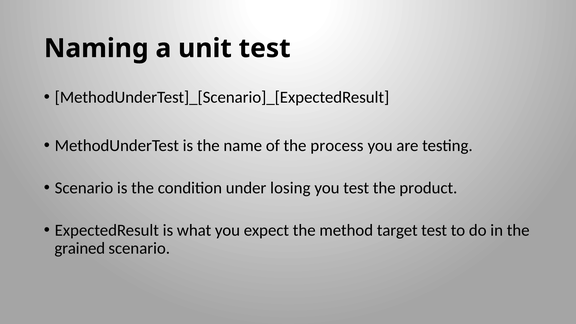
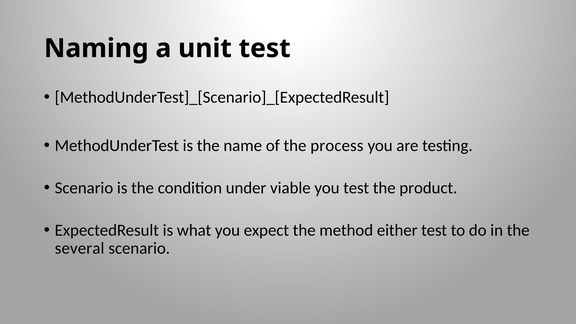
losing: losing -> viable (290, 188)
target: target -> either (397, 230)
grained: grained -> several (80, 248)
